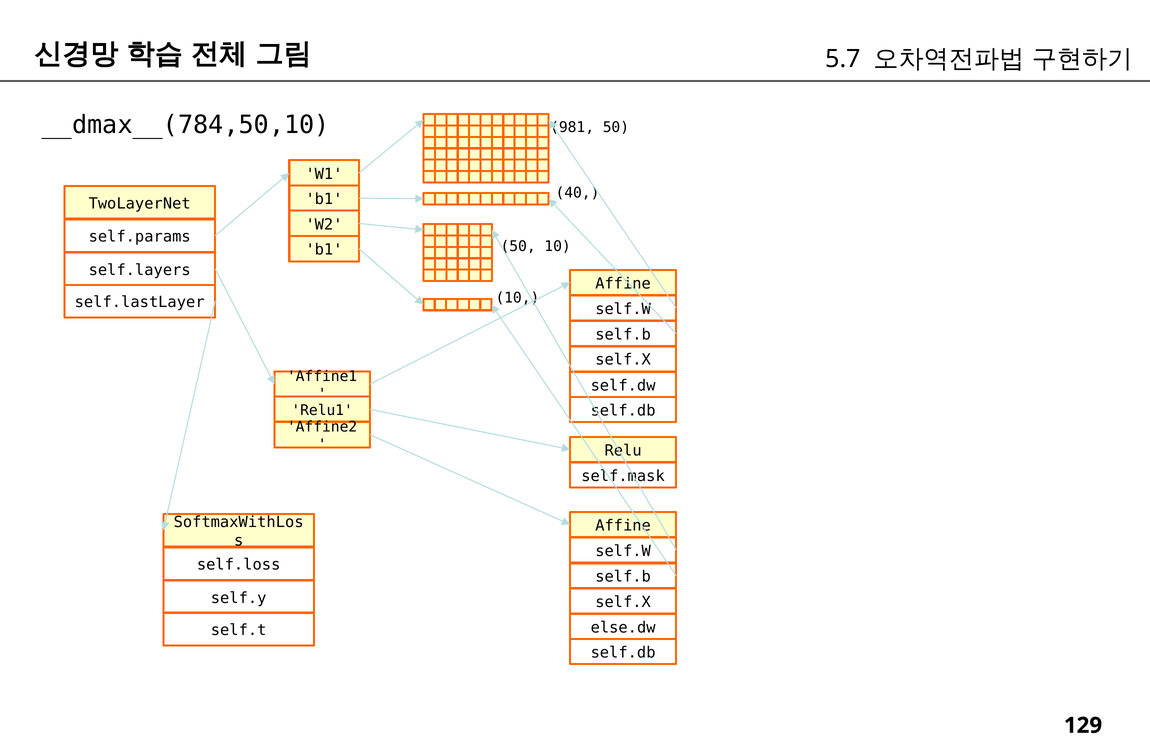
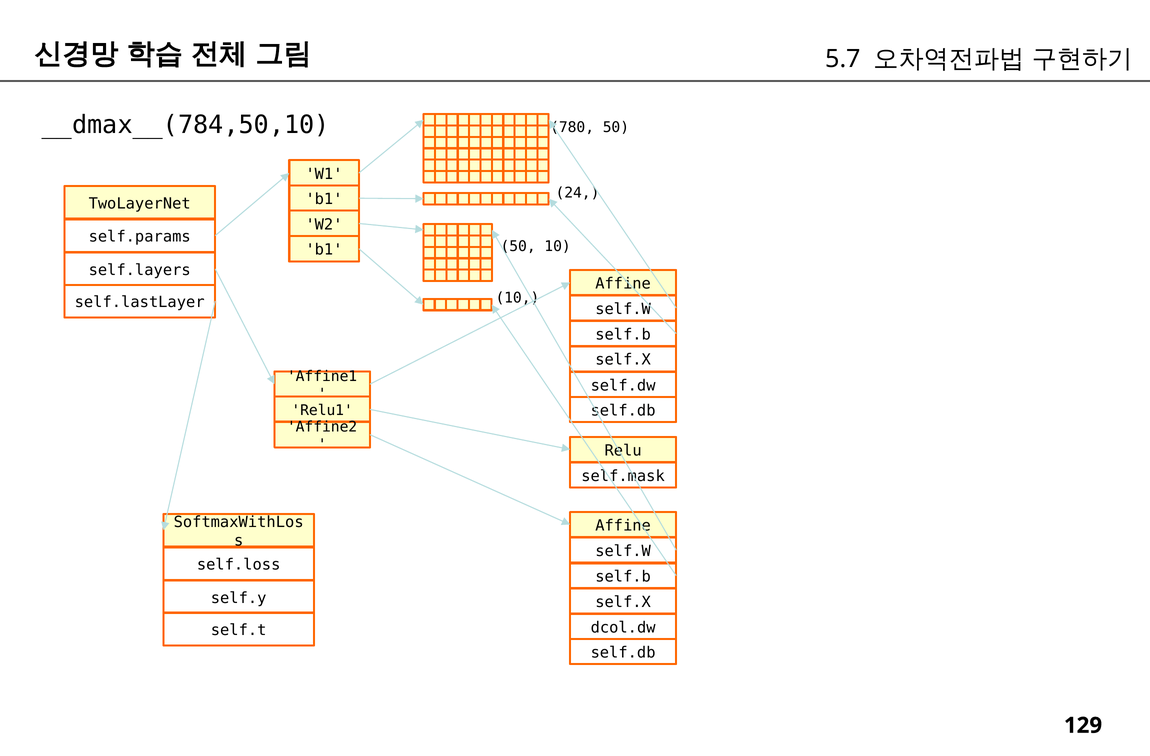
981: 981 -> 780 (572, 127)
40: 40 -> 24 (578, 193)
else.dw: else.dw -> dcol.dw (623, 627)
